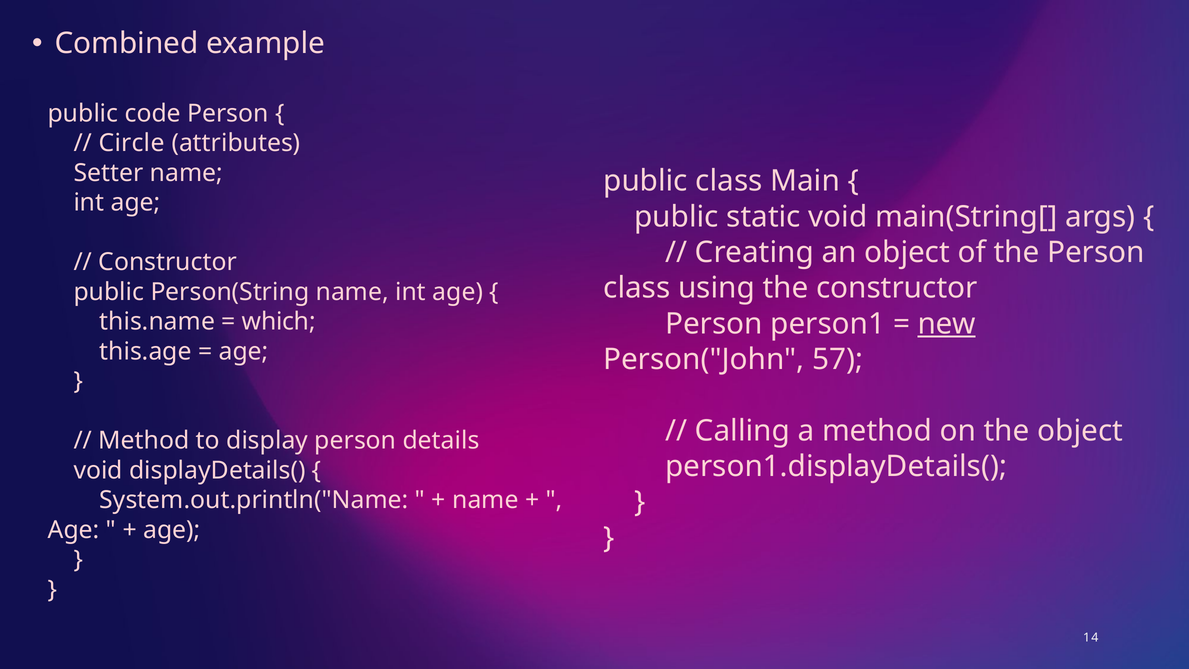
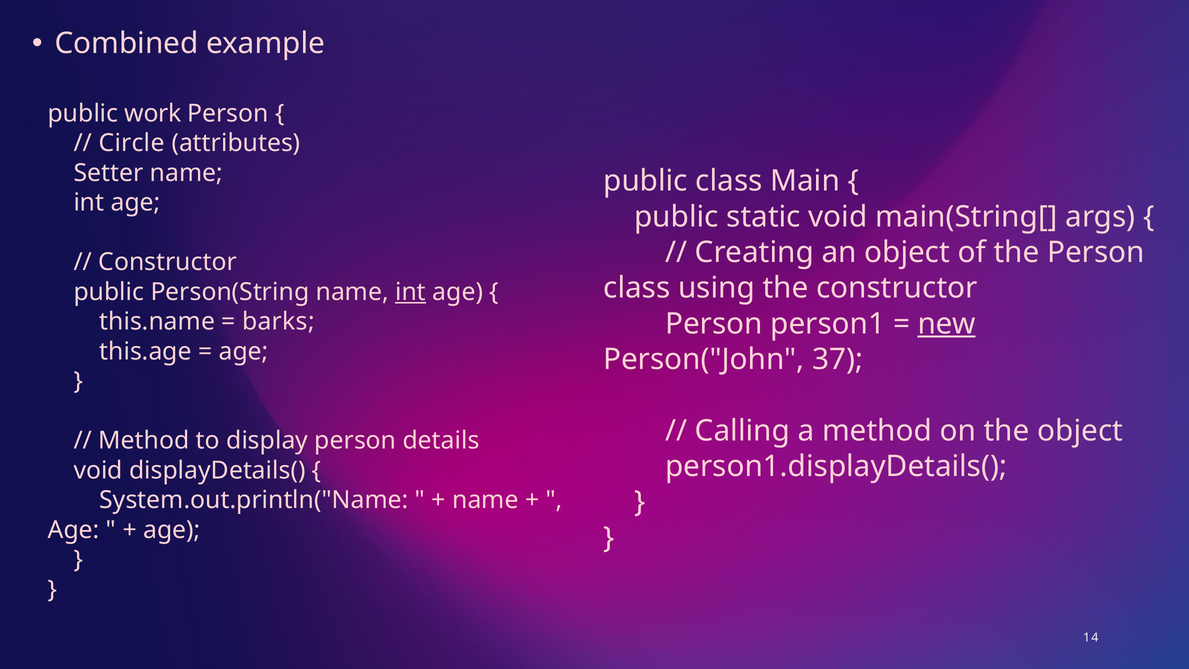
code: code -> work (153, 114)
int underline: none -> present (411, 292)
which: which -> barks (278, 322)
57: 57 -> 37 (838, 359)
